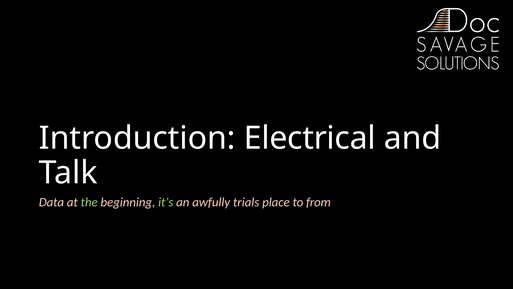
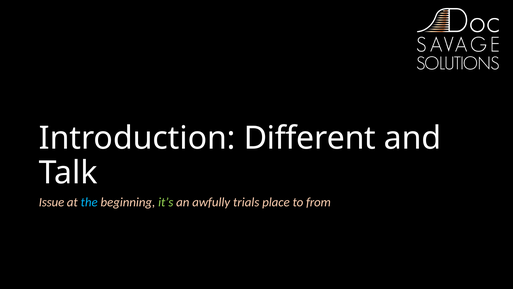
Electrical: Electrical -> Different (310, 138)
Data: Data -> Issue (52, 202)
the colour: light green -> light blue (89, 202)
